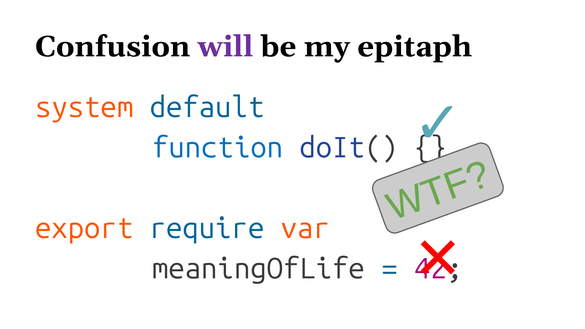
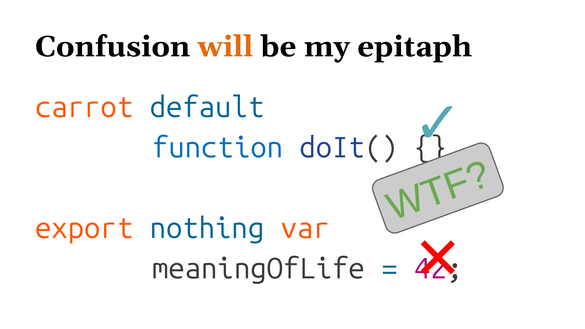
will colour: purple -> orange (225, 47)
system: system -> carrot (84, 107)
require: require -> nothing (207, 229)
